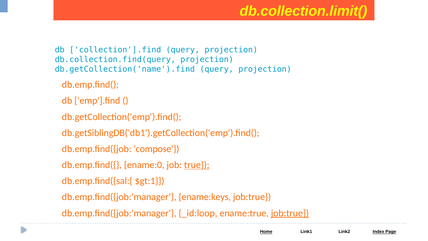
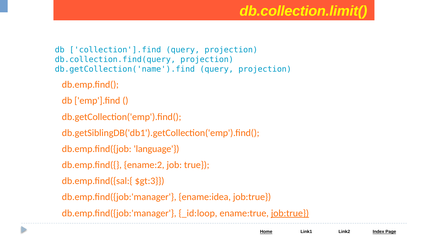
compose: compose -> language (156, 149)
ename:0: ename:0 -> ename:2 (144, 165)
true underline: present -> none (197, 165)
$gt:1: $gt:1 -> $gt:3 (150, 181)
ename:keys: ename:keys -> ename:idea (205, 197)
